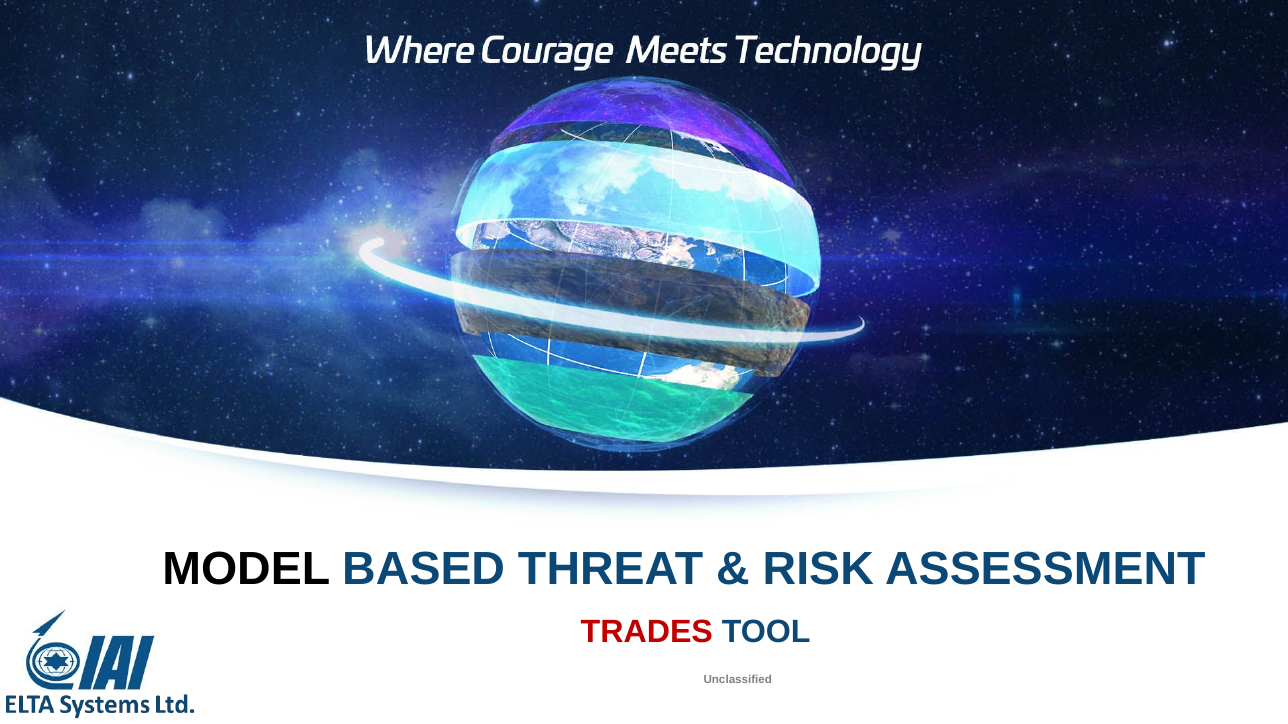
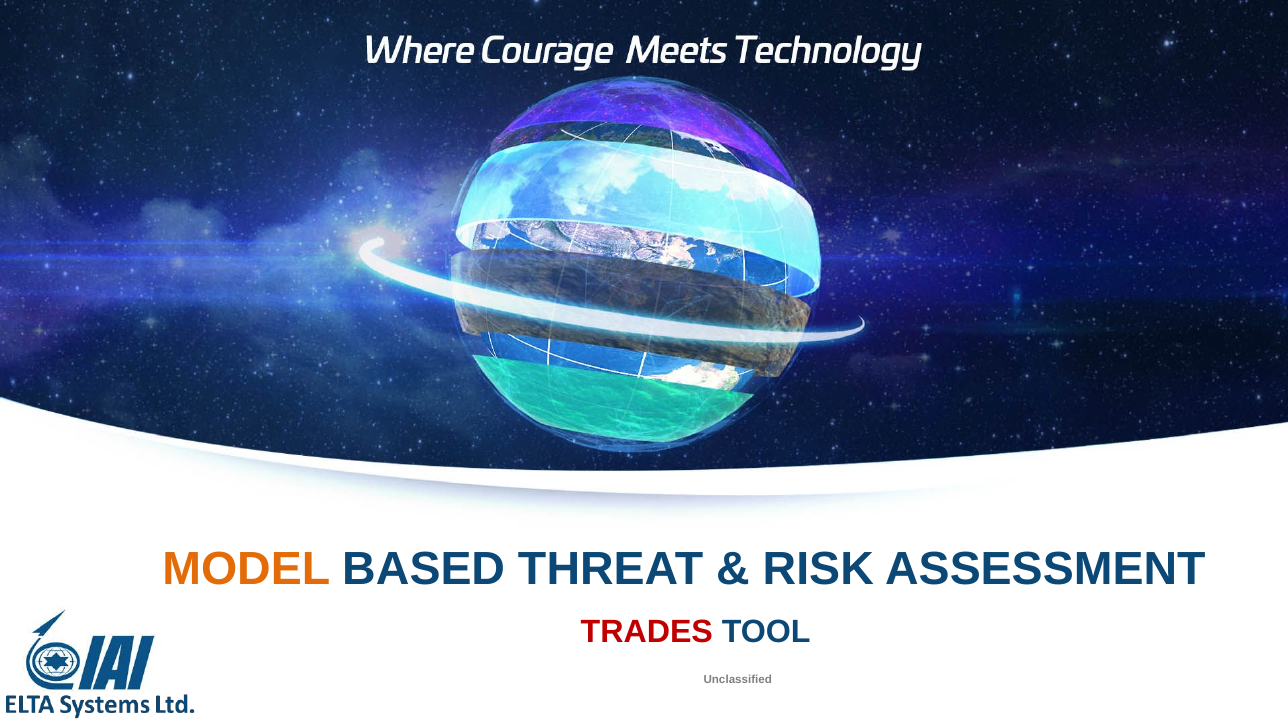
MODEL colour: black -> orange (246, 569)
